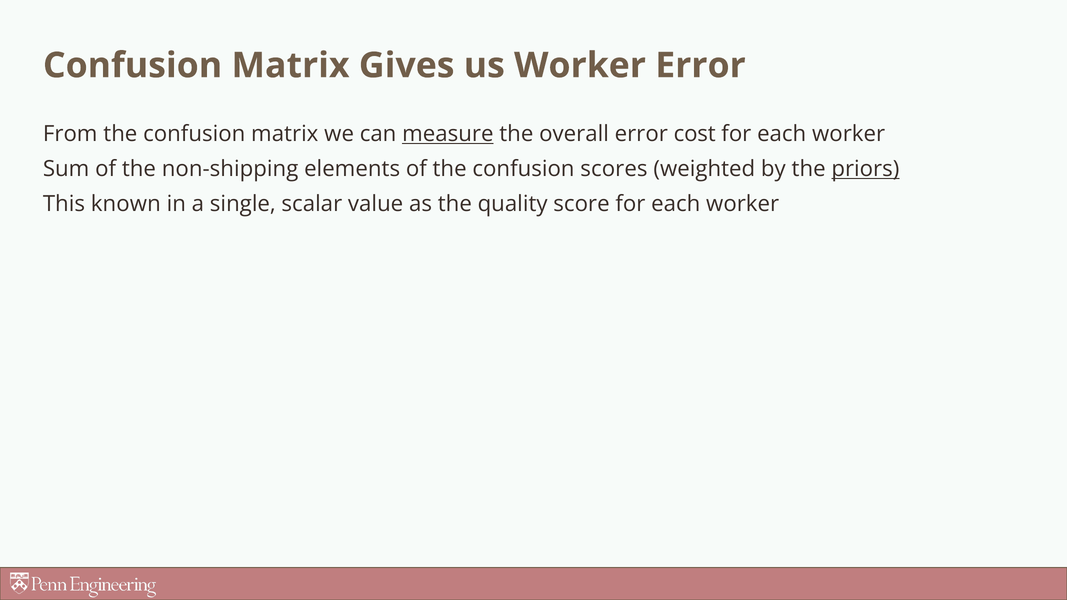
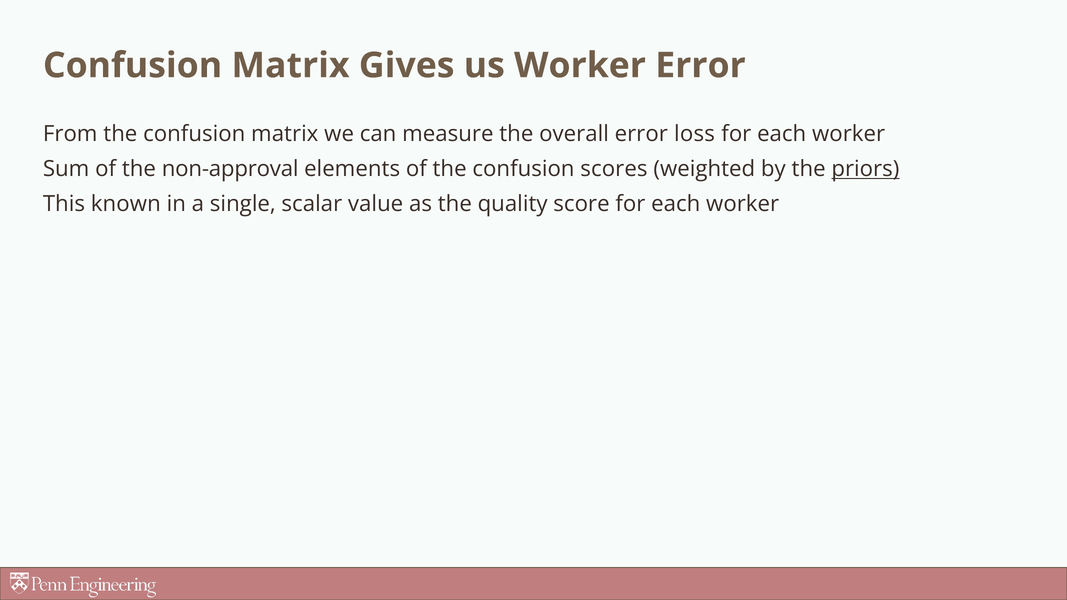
measure underline: present -> none (448, 134)
cost: cost -> loss (694, 134)
non-shipping: non-shipping -> non-approval (230, 169)
